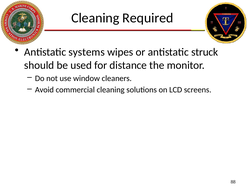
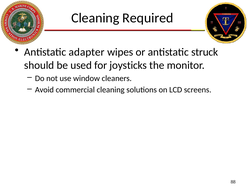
systems: systems -> adapter (87, 52)
distance: distance -> joysticks (128, 65)
